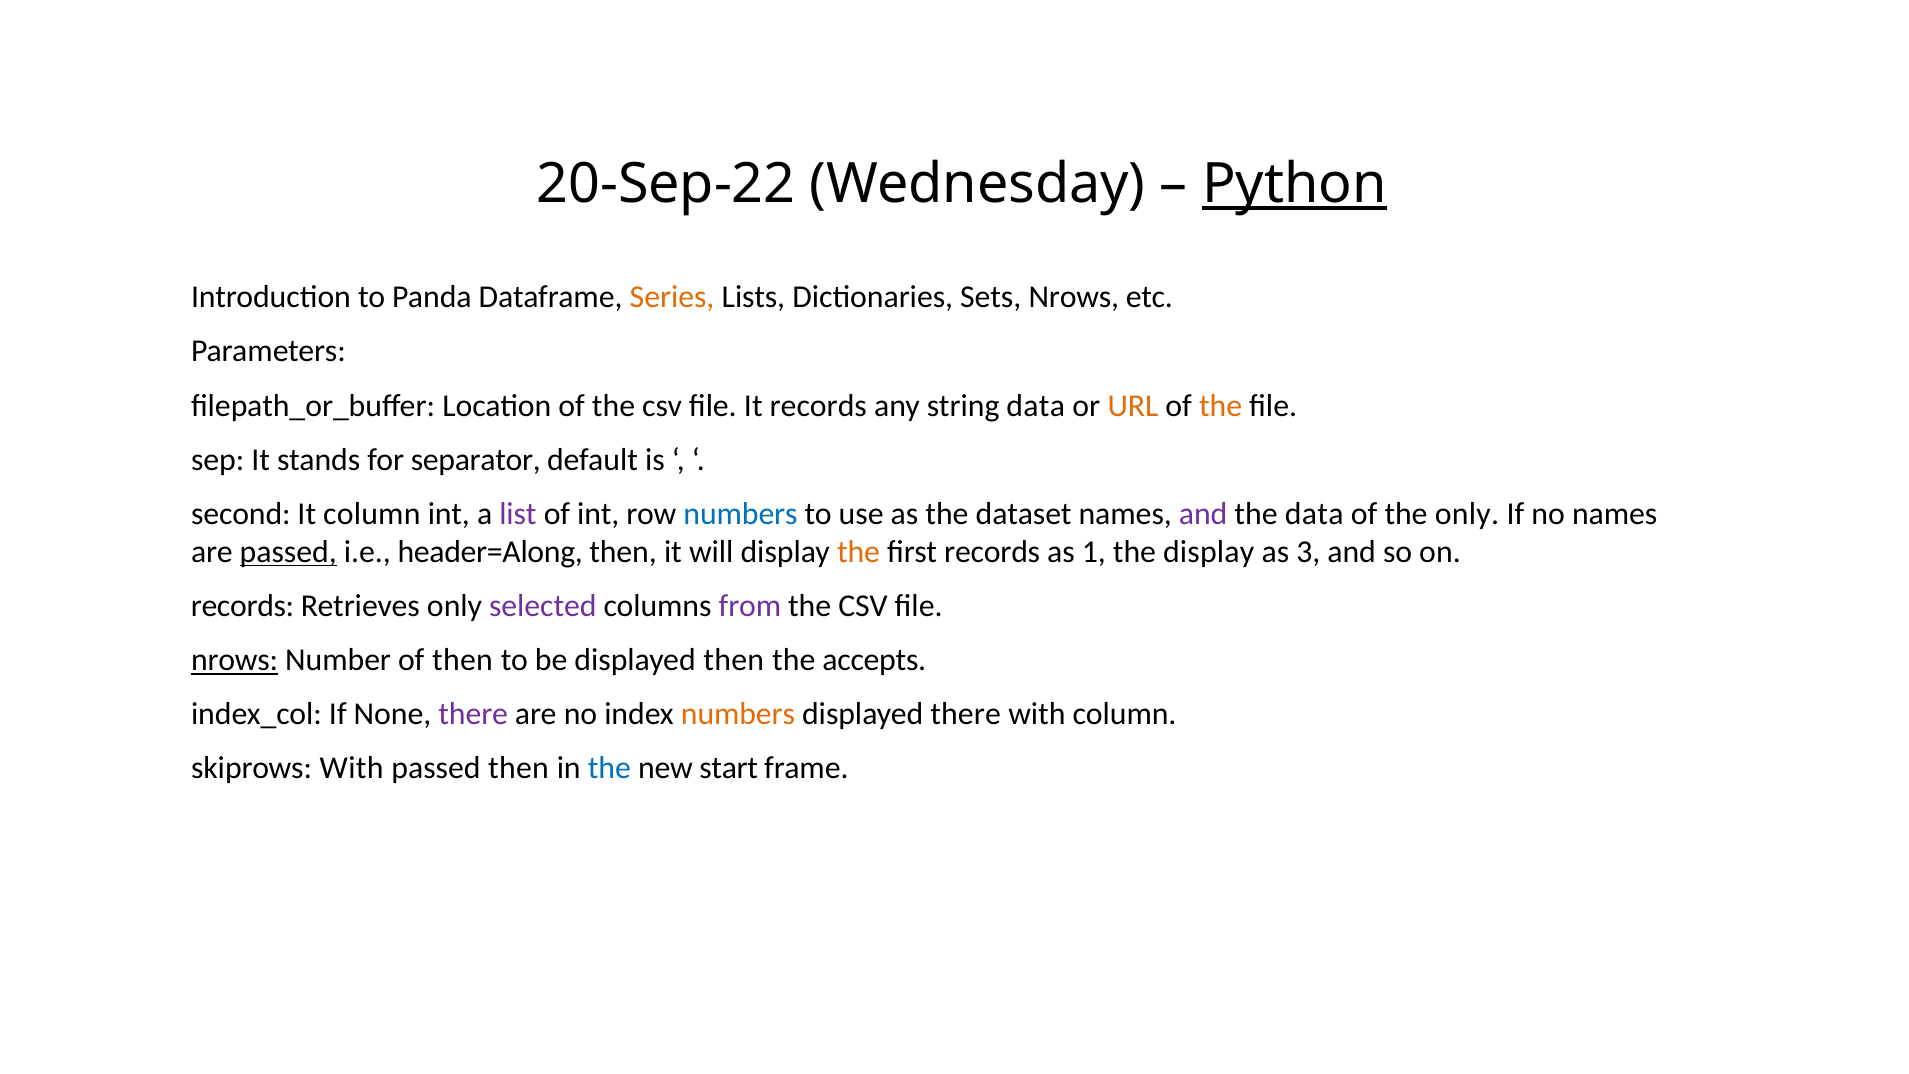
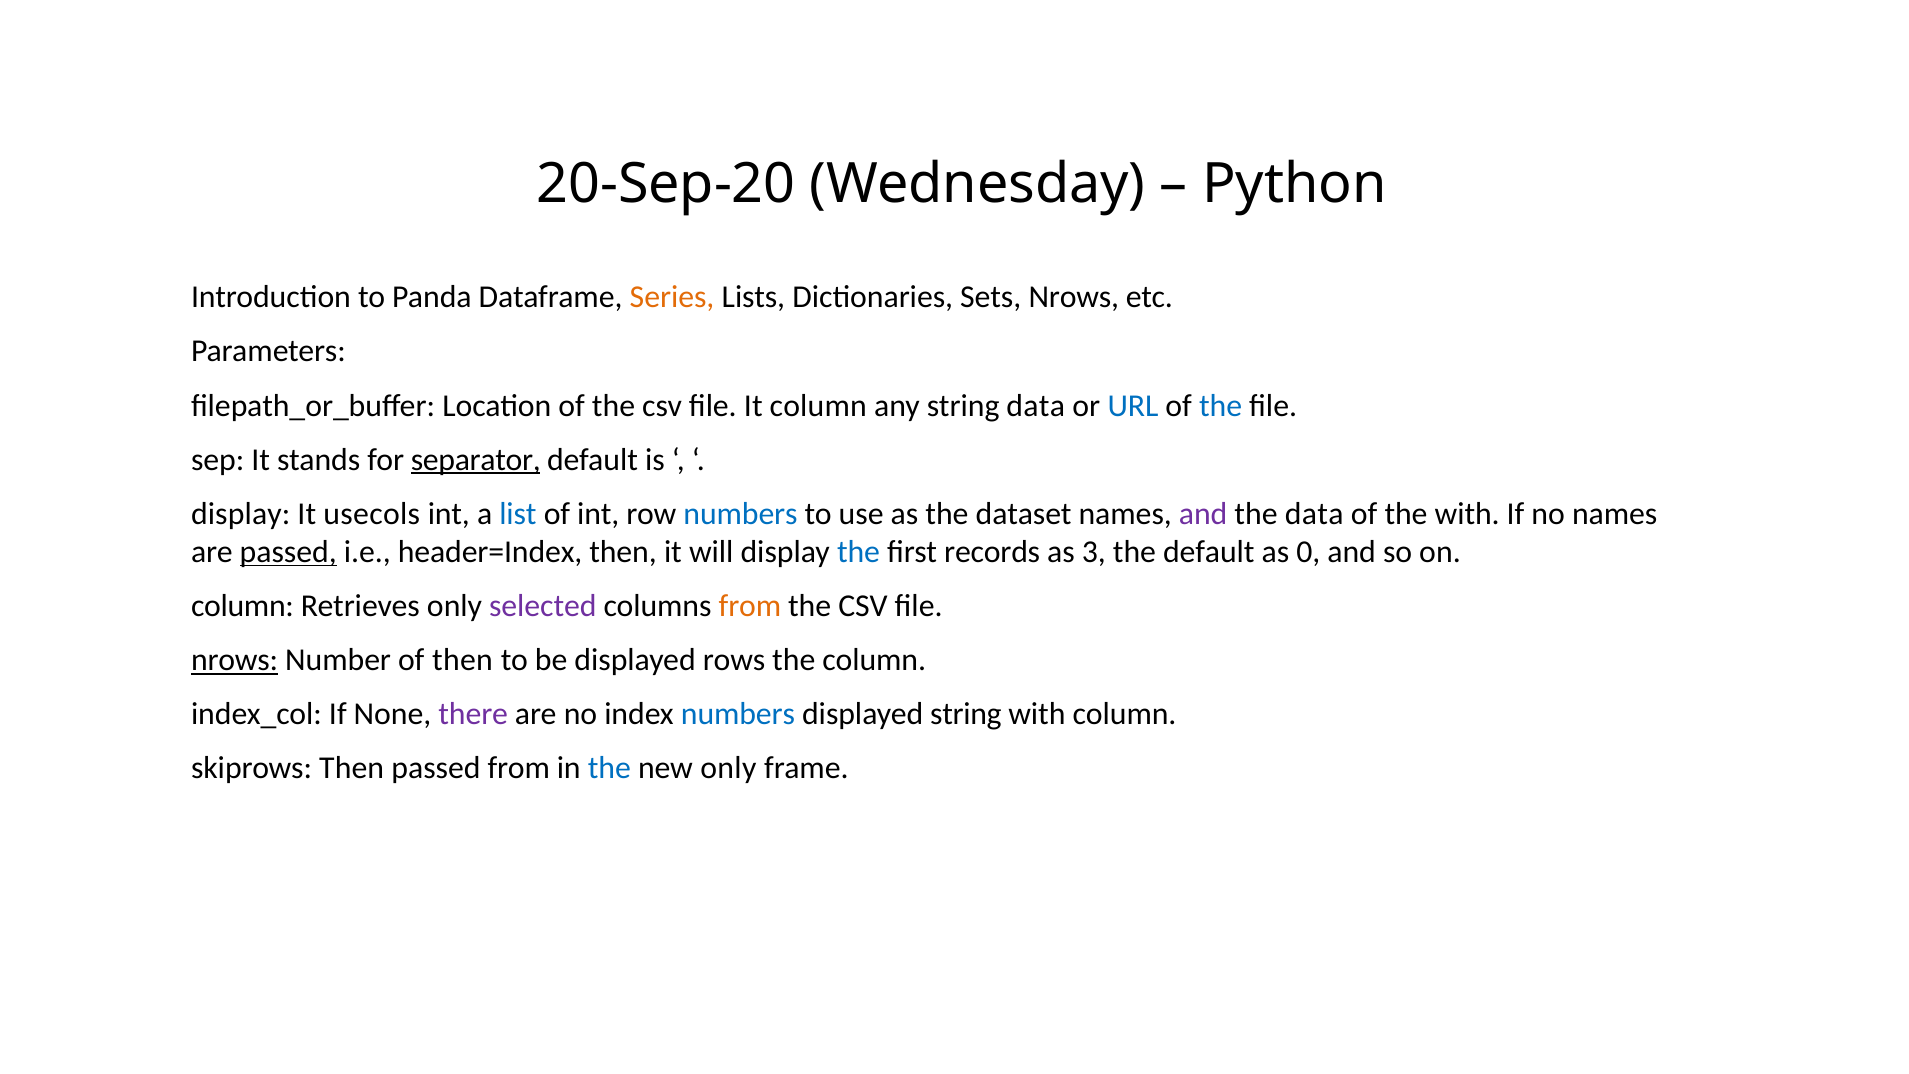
20-Sep-22: 20-Sep-22 -> 20-Sep-20 (666, 184)
Python underline: present -> none (1294, 184)
It records: records -> column (818, 405)
URL colour: orange -> blue (1133, 405)
the colour: orange -> blue (1221, 405)
separator underline: none -> present (476, 460)
second: second -> display (241, 514)
It column: column -> usecols (372, 514)
list colour: purple -> blue (518, 514)
the only: only -> with (1467, 514)
header=Along: header=Along -> header=Index (490, 552)
the colour: orange -> blue (859, 552)
1: 1 -> 3 (1094, 552)
the display: display -> default (1209, 552)
3: 3 -> 0 (1308, 552)
records: records -> column (242, 606)
from colour: purple -> orange (750, 606)
displayed then: then -> rows (734, 660)
the accepts: accepts -> column (874, 660)
numbers colour: orange -> blue (738, 714)
displayed there: there -> string (966, 714)
skiprows With: With -> Then (352, 768)
passed then: then -> from (519, 768)
new start: start -> only (728, 768)
